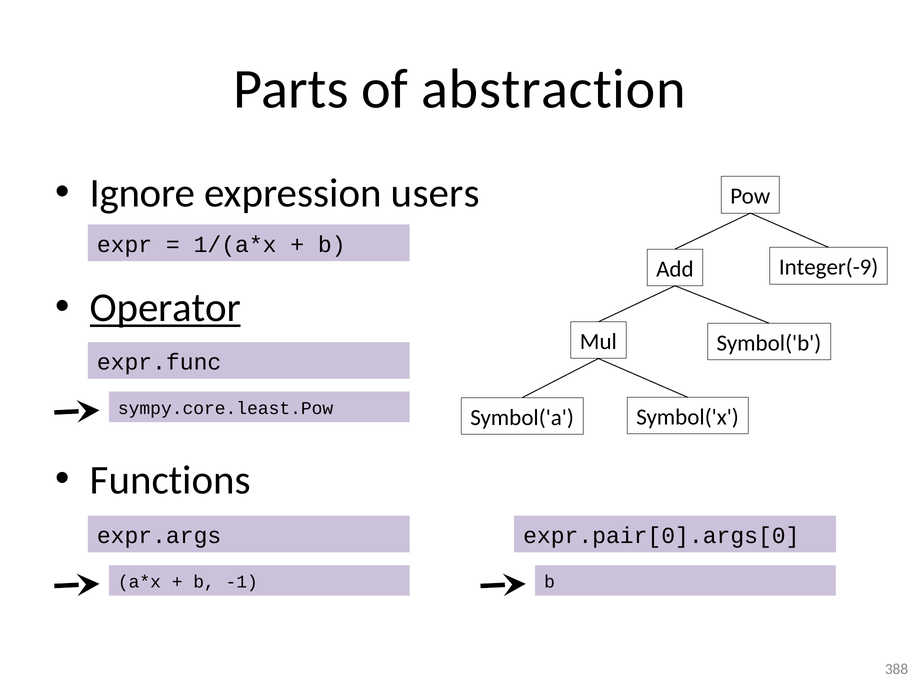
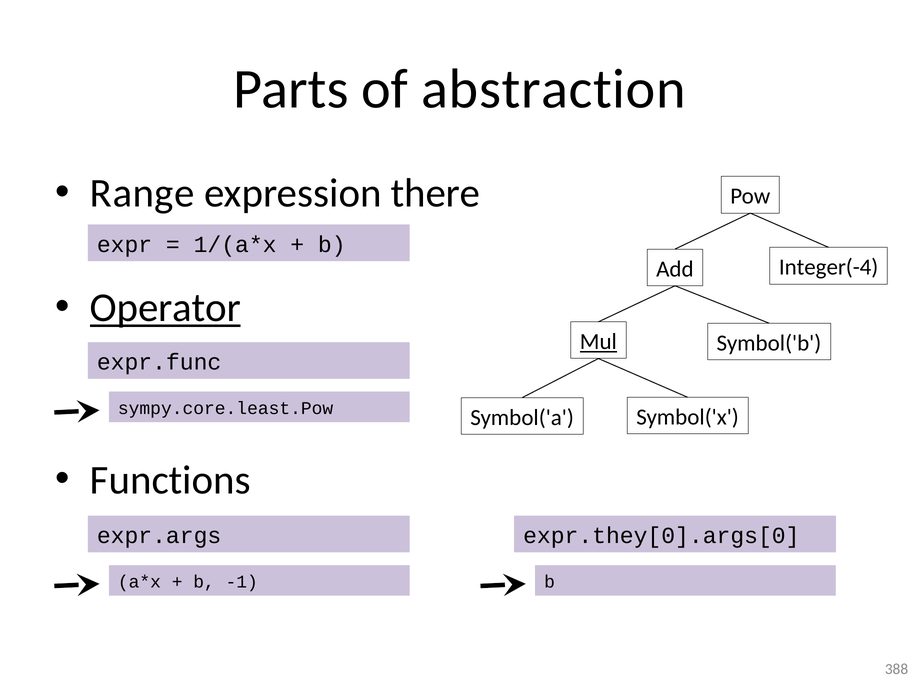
Ignore: Ignore -> Range (142, 193)
users: users -> there (435, 193)
Integer(-9: Integer(-9 -> Integer(-4 (829, 267)
Mul underline: none -> present (598, 342)
expr.pair[0].args[0: expr.pair[0].args[0 -> expr.they[0].args[0 (661, 535)
